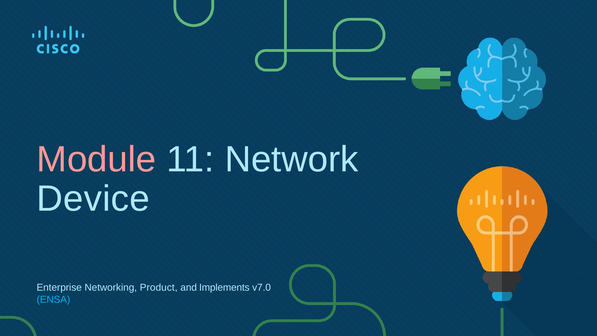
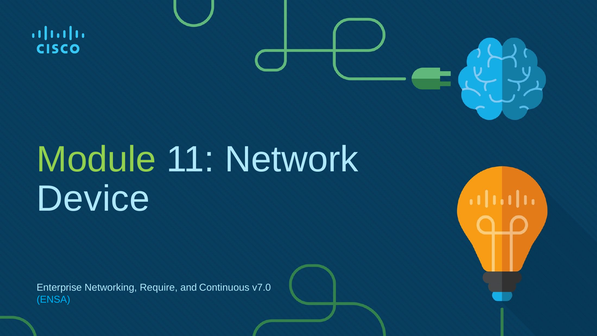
Module colour: pink -> light green (96, 159)
Product: Product -> Require (159, 287)
Implements: Implements -> Continuous (224, 287)
